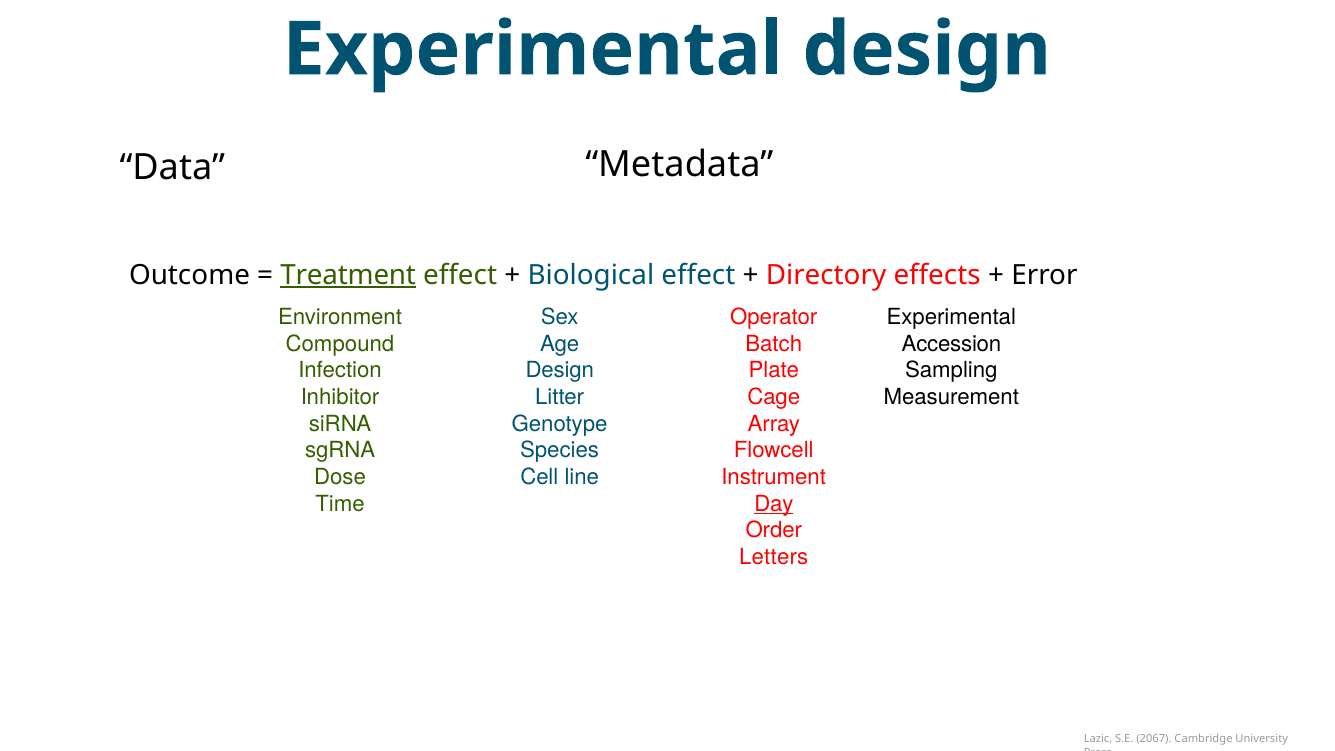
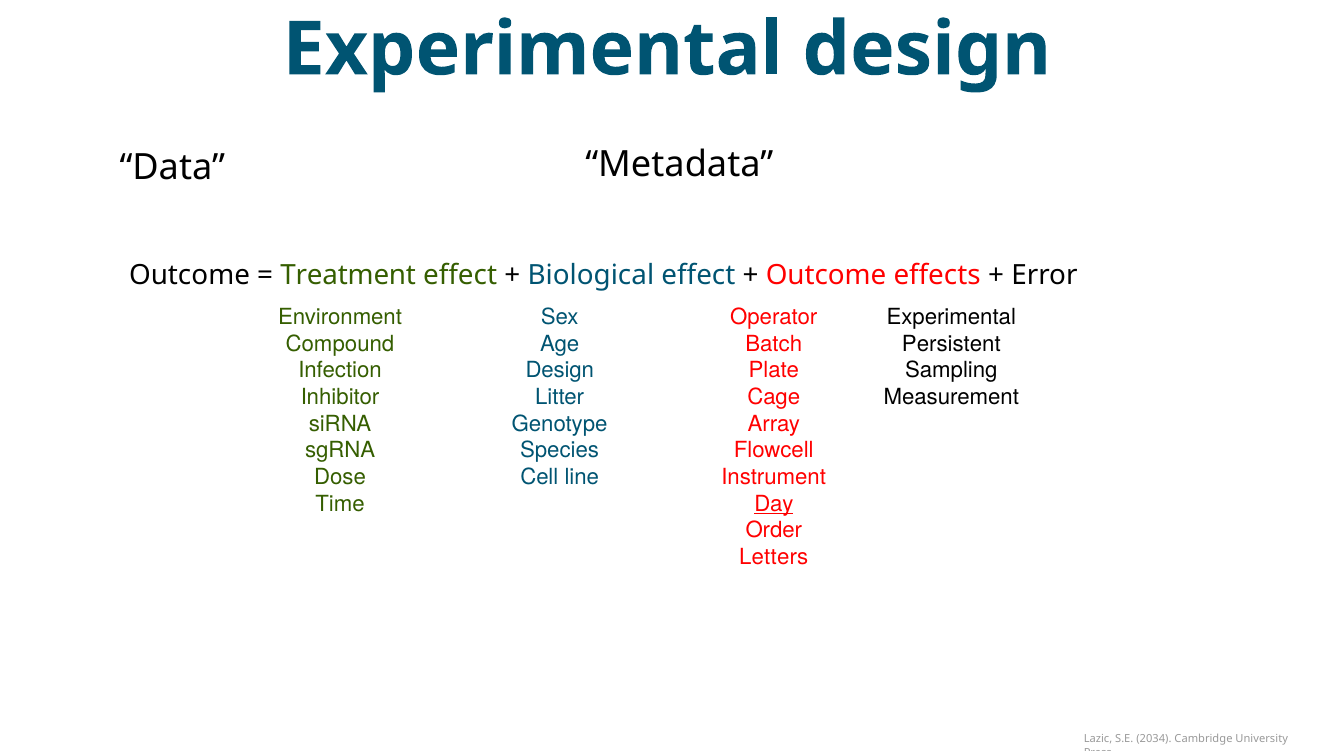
Treatment underline: present -> none (348, 275)
Directory: Directory -> Outcome (826, 275)
Accession: Accession -> Persistent (951, 344)
2067: 2067 -> 2034 (1154, 739)
